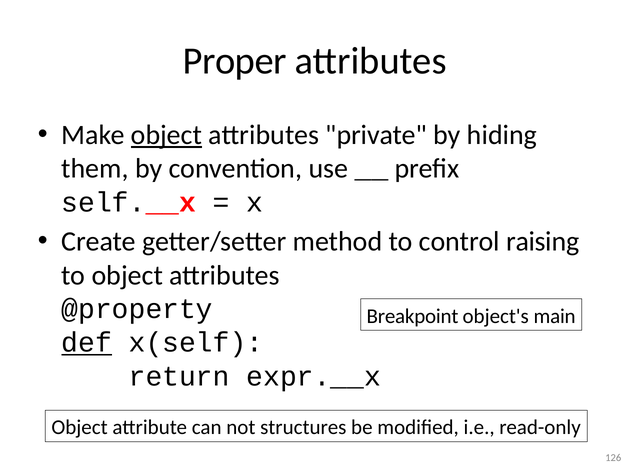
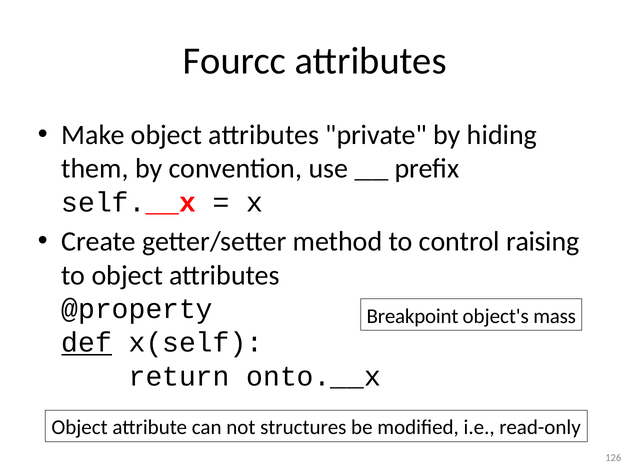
Proper: Proper -> Fourcc (235, 61)
object underline: present -> none (166, 135)
main: main -> mass (555, 316)
expr.__x: expr.__x -> onto.__x (314, 376)
